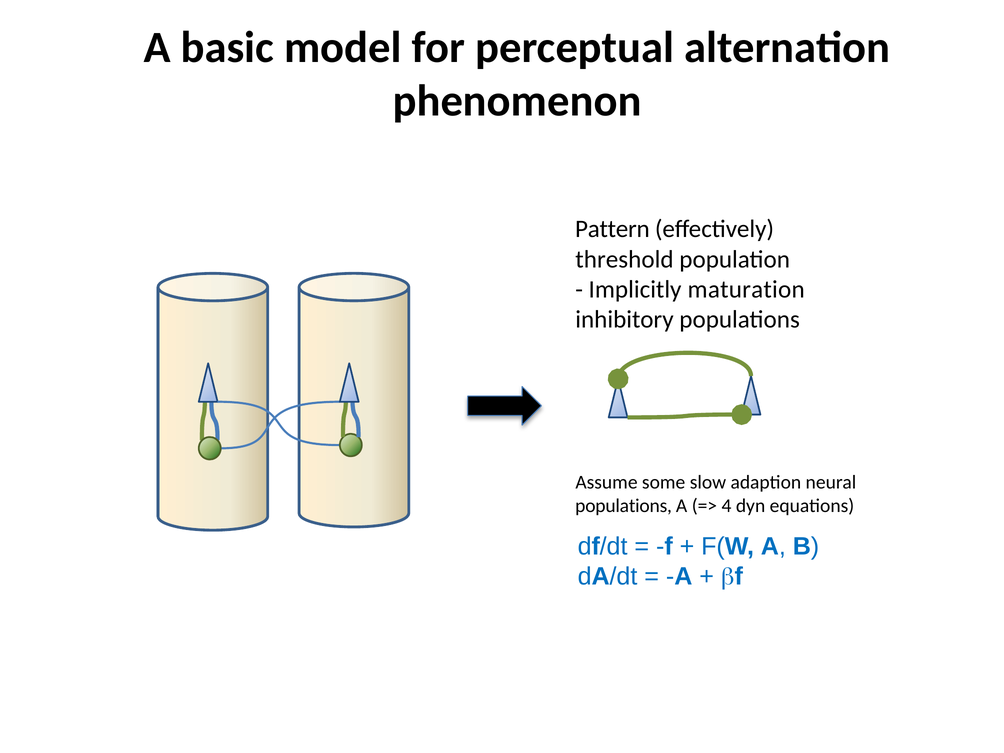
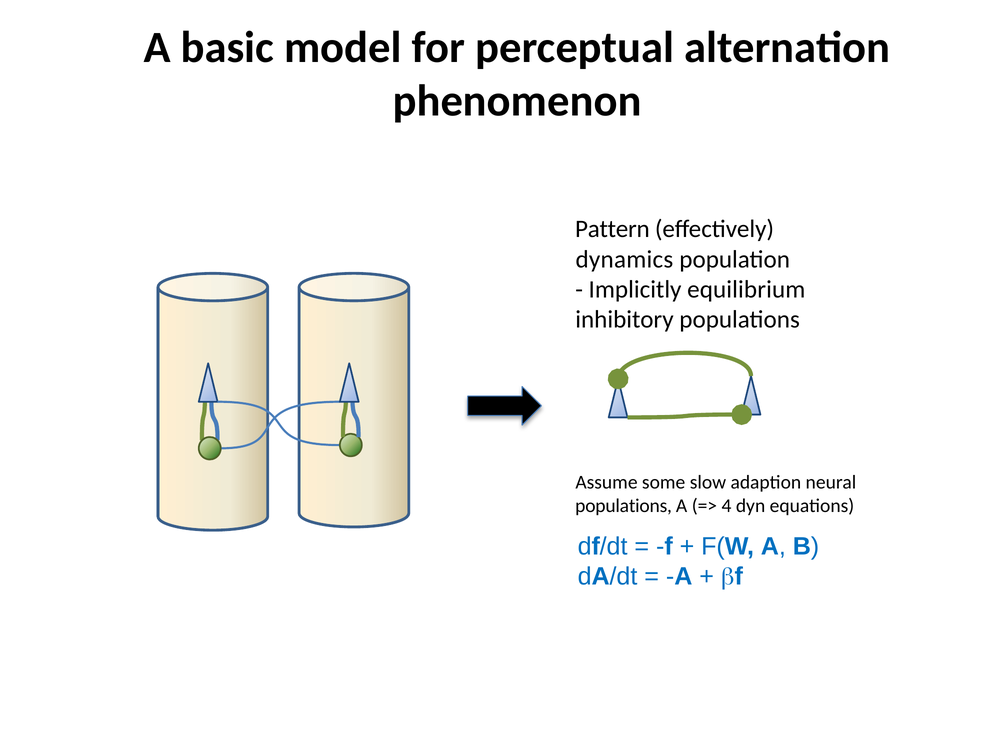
threshold: threshold -> dynamics (624, 259)
maturation: maturation -> equilibrium (746, 289)
